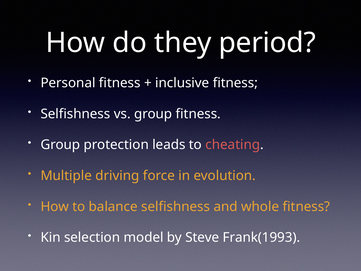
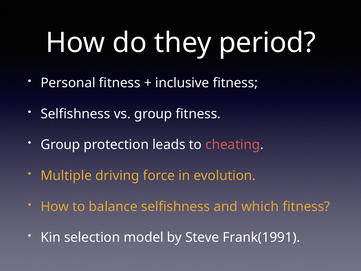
whole: whole -> which (260, 206)
Frank(1993: Frank(1993 -> Frank(1991 (261, 237)
